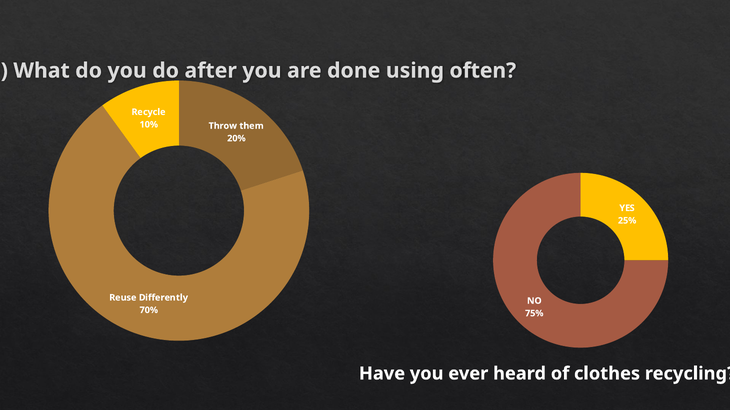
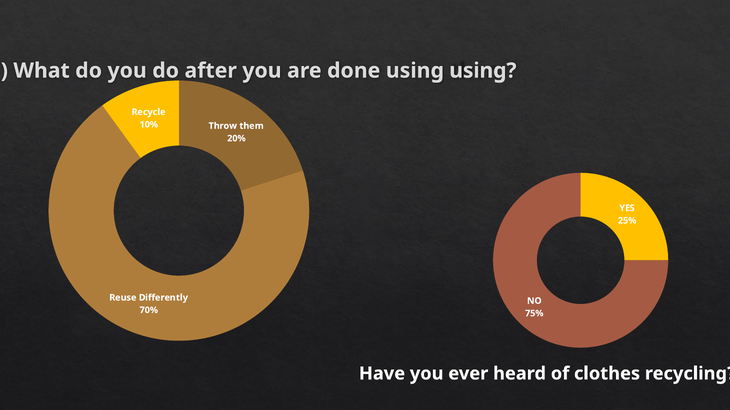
using often: often -> using (483, 71)
